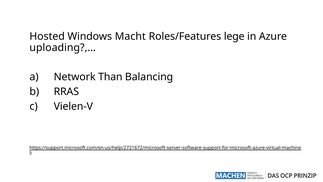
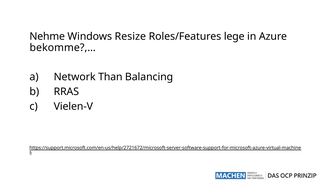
Hosted: Hosted -> Nehme (47, 36)
Macht: Macht -> Resize (130, 36)
uploading?,…: uploading?,… -> bekomme?,… (63, 48)
